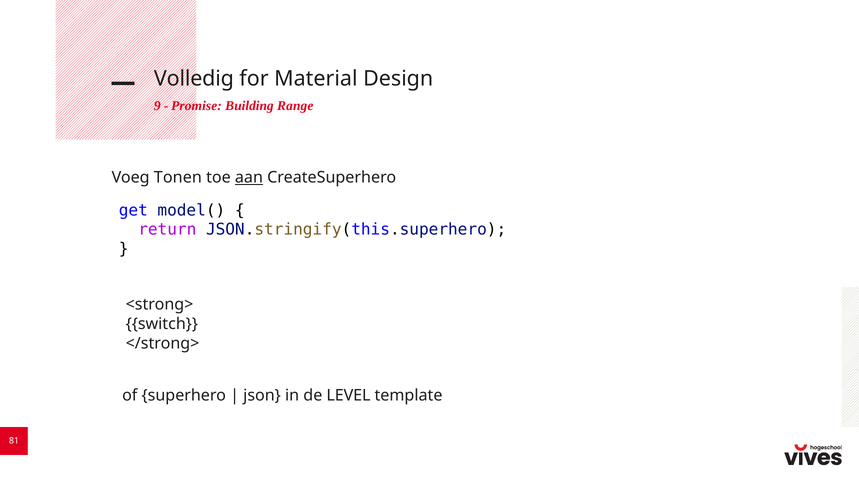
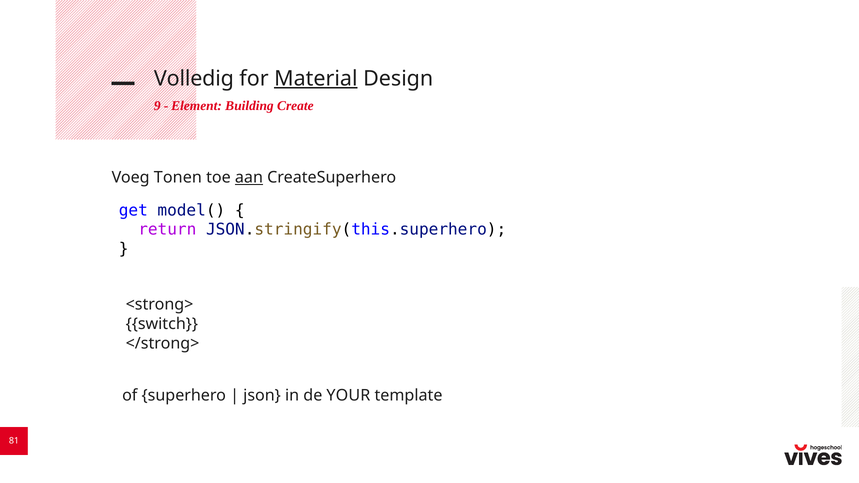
Material underline: none -> present (316, 78)
Promise: Promise -> Element (197, 106)
Range: Range -> Create (295, 106)
LEVEL: LEVEL -> YOUR (348, 396)
